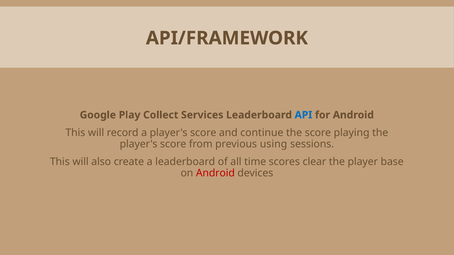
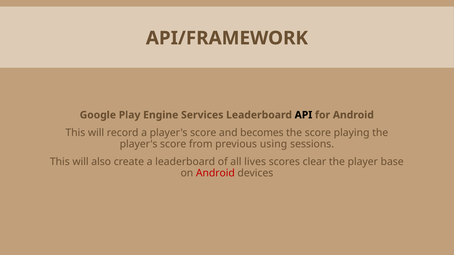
Collect: Collect -> Engine (161, 115)
API colour: blue -> black (303, 115)
continue: continue -> becomes (262, 133)
time: time -> lives (255, 162)
